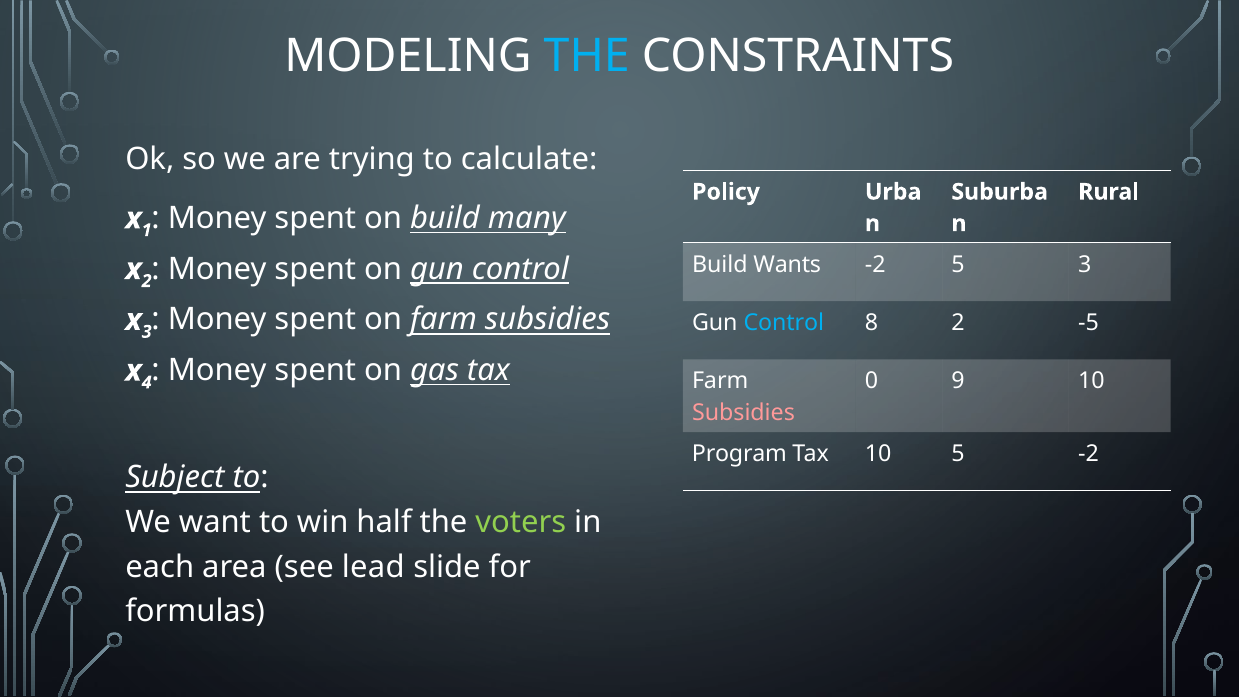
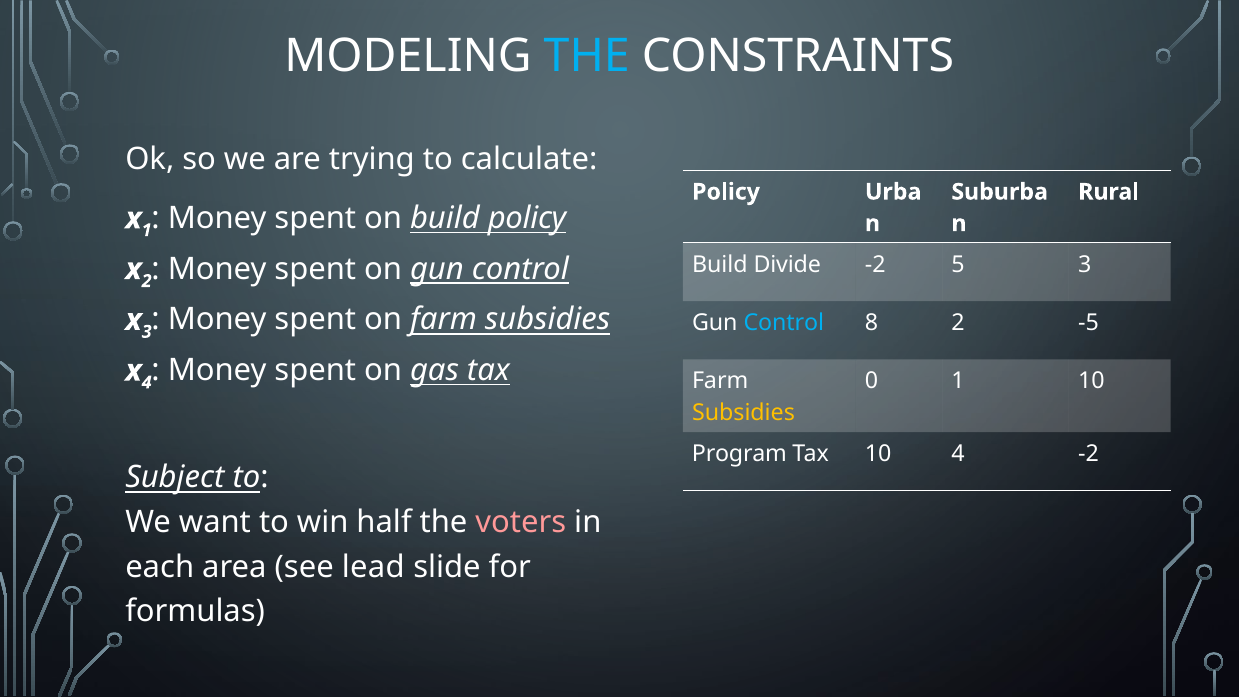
build many: many -> policy (527, 218)
Wants: Wants -> Divide (787, 264)
0 9: 9 -> 1 (958, 381)
Subsidies colour: pink -> yellow (743, 413)
10 5: 5 -> 4 (958, 454)
voters colour: light green -> pink (521, 522)
